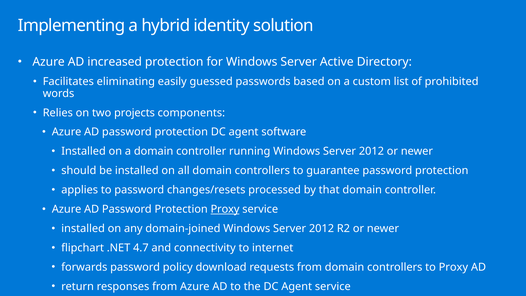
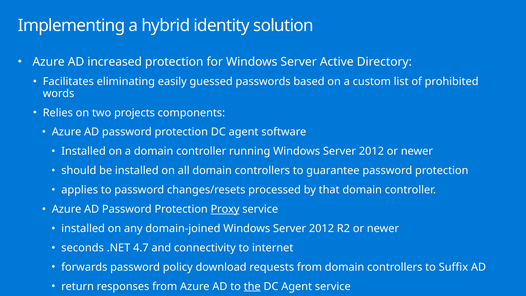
flipchart: flipchart -> seconds (83, 248)
to Proxy: Proxy -> Suffix (453, 267)
the underline: none -> present (252, 286)
